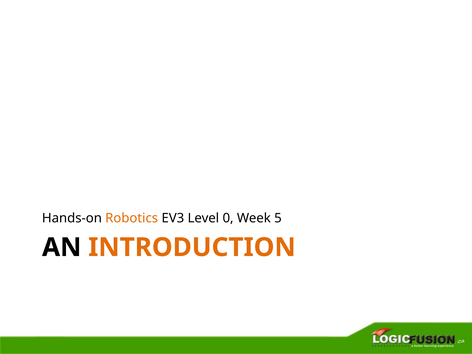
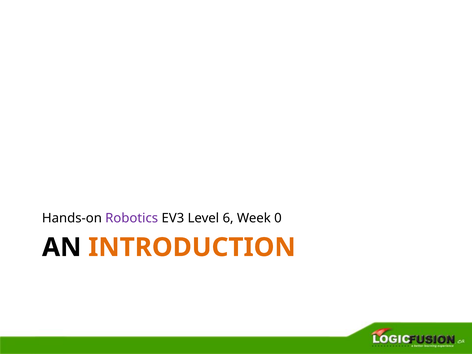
Robotics colour: orange -> purple (132, 218)
0: 0 -> 6 (228, 218)
5: 5 -> 0 (278, 218)
